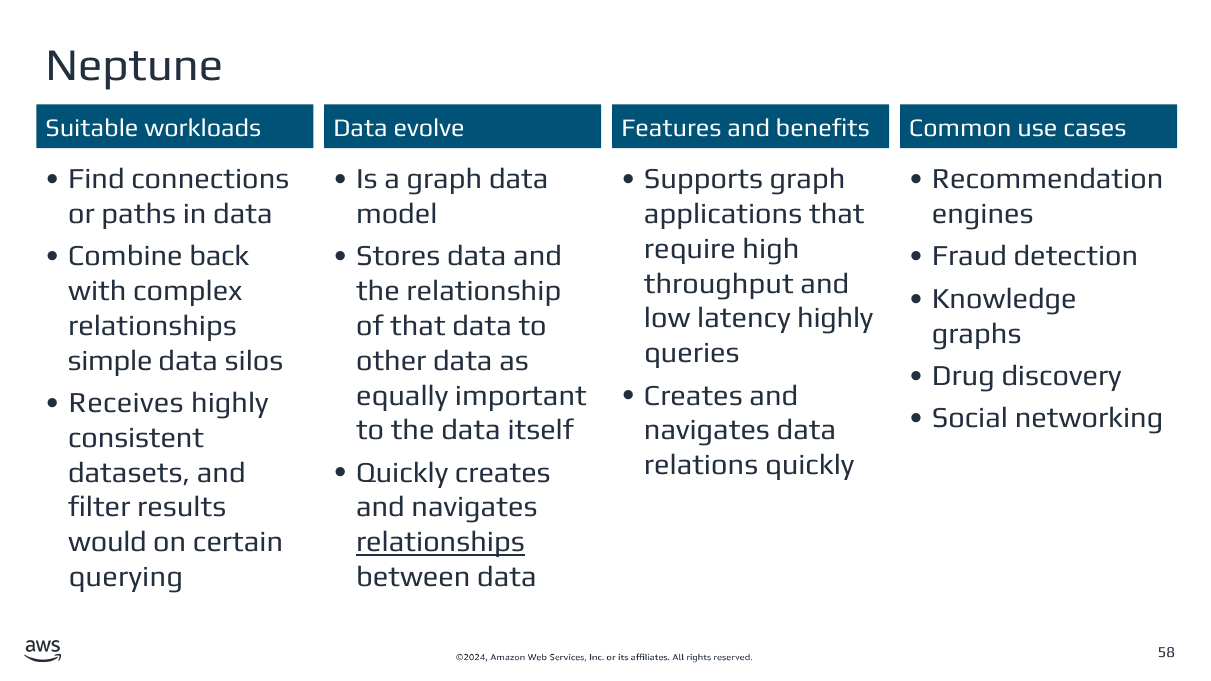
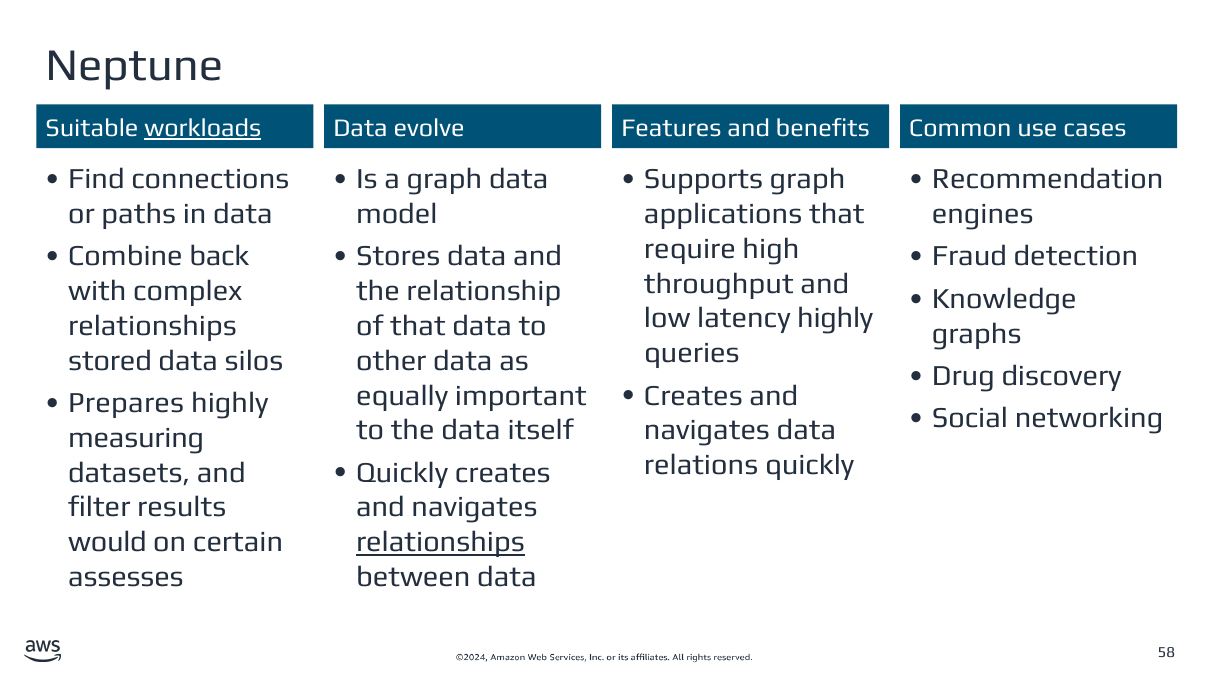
workloads underline: none -> present (203, 128)
simple: simple -> stored (110, 361)
Receives: Receives -> Prepares (126, 403)
consistent: consistent -> measuring (136, 438)
querying: querying -> assesses (126, 577)
